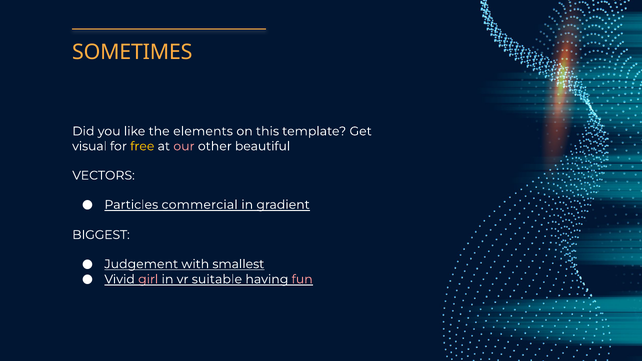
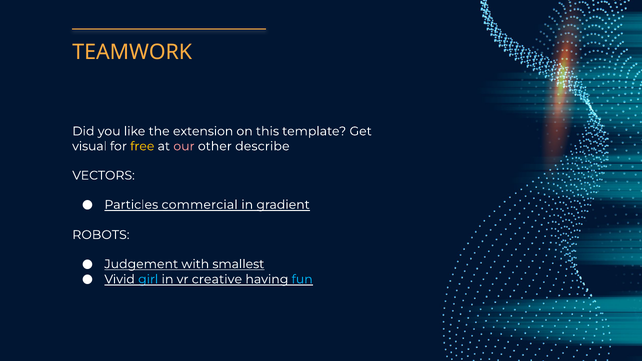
SOMETIMES: SOMETIMES -> TEAMWORK (132, 52)
elements: elements -> extension (203, 131)
beautiful: beautiful -> describe (262, 146)
BIGGEST: BIGGEST -> ROBOTS (101, 235)
girl colour: pink -> light blue (148, 279)
suitable: suitable -> creative (217, 279)
fun colour: pink -> light blue (302, 279)
